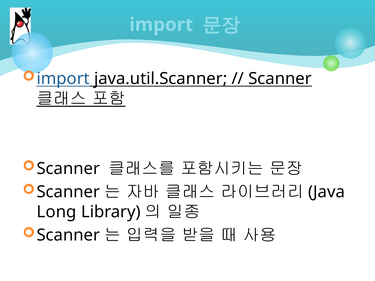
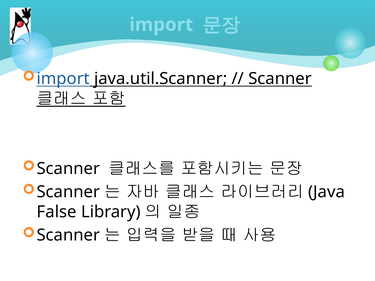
Long: Long -> False (57, 212)
